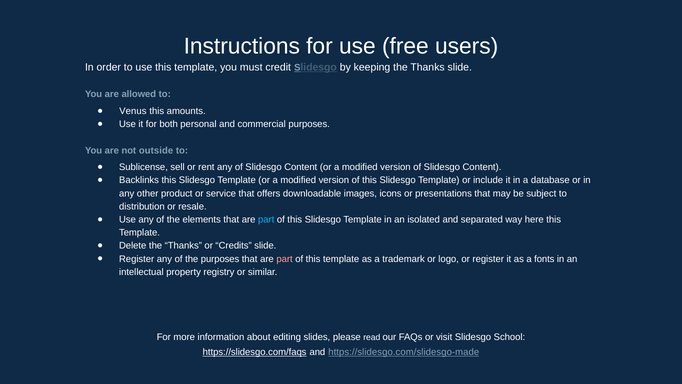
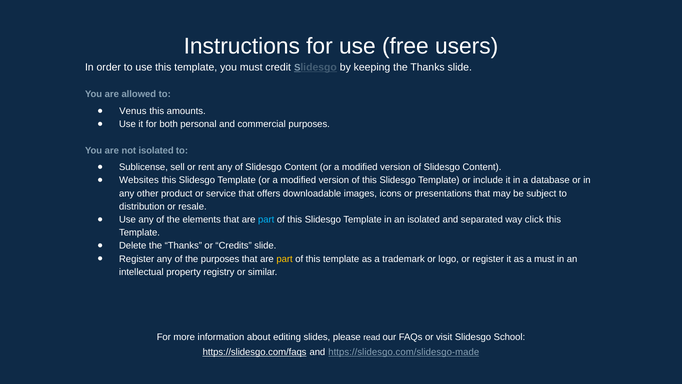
not outside: outside -> isolated (156, 150)
Backlinks: Backlinks -> Websites (139, 180)
here: here -> click (534, 219)
part colour: pink -> yellow (285, 259)
a fonts: fonts -> must (544, 259)
